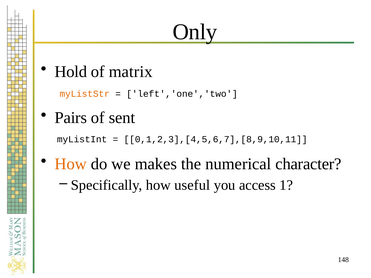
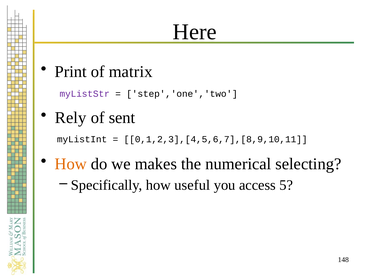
Only: Only -> Here (195, 32)
Hold: Hold -> Print (71, 72)
myListStr colour: orange -> purple (85, 94)
left','one','two: left','one','two -> step','one','two (182, 94)
Pairs: Pairs -> Rely (71, 118)
character: character -> selecting (308, 164)
1: 1 -> 5 (286, 185)
